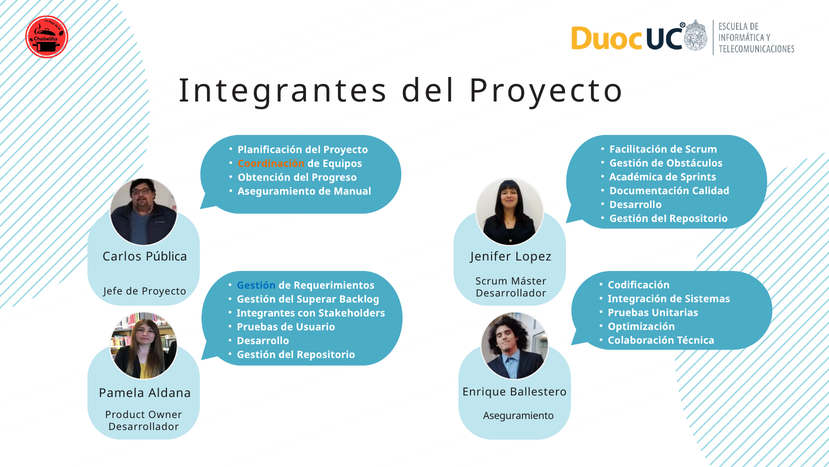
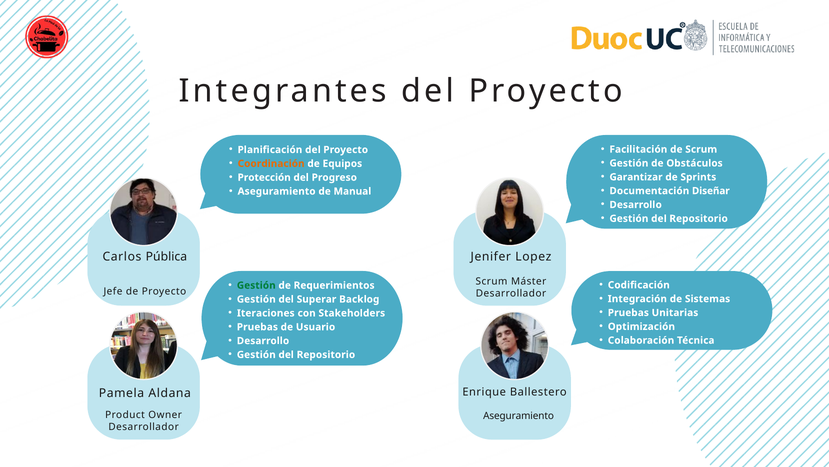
Académica: Académica -> Garantizar (636, 177)
Obtención: Obtención -> Protección (264, 177)
Calidad: Calidad -> Diseñar (711, 191)
Gestión colour: blue -> green (256, 285)
Integrantes: Integrantes -> Iteraciones (266, 313)
